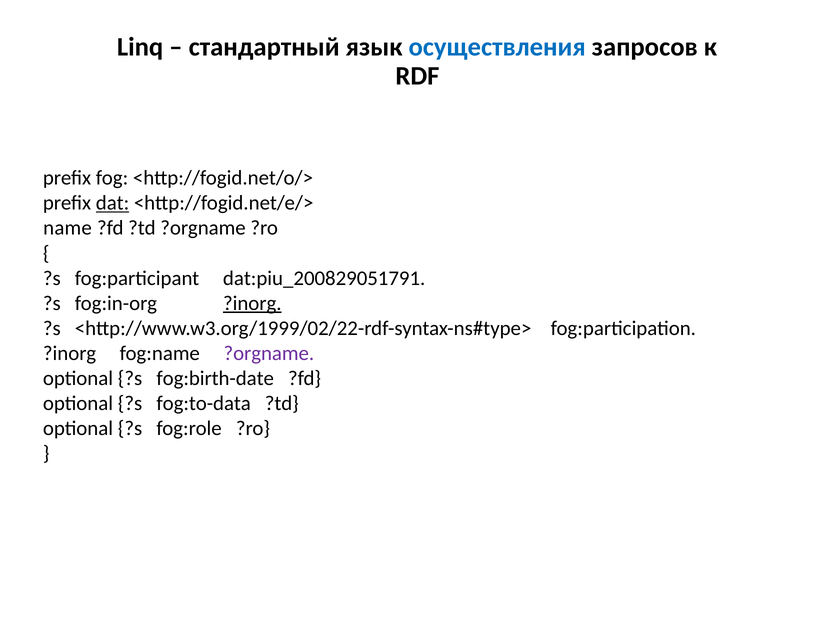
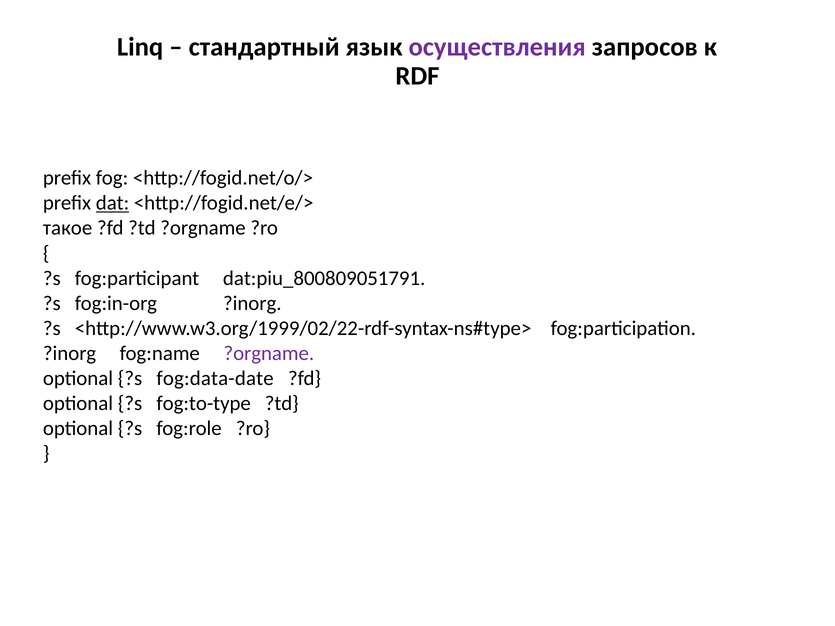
осуществления colour: blue -> purple (497, 47)
name: name -> такое (68, 228)
dat:piu_200829051791: dat:piu_200829051791 -> dat:piu_800809051791 (324, 278)
?inorg underline: present -> none (252, 303)
fog:birth-date: fog:birth-date -> fog:data-date (215, 378)
fog:to-data: fog:to-data -> fog:to-type (204, 404)
